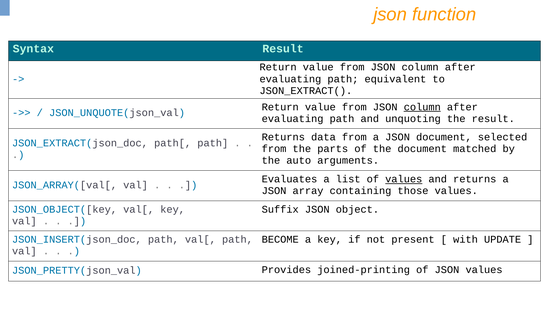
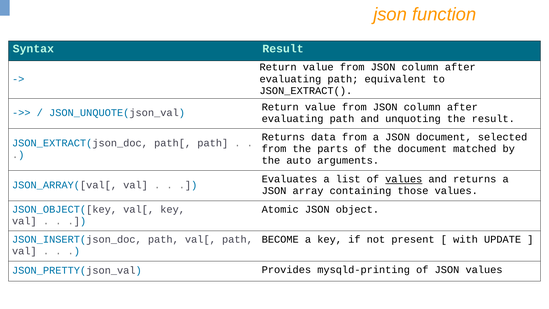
column underline: present -> none (422, 107)
Suffix: Suffix -> Atomic (280, 209)
joined-printing: joined-printing -> mysqld-printing (364, 270)
